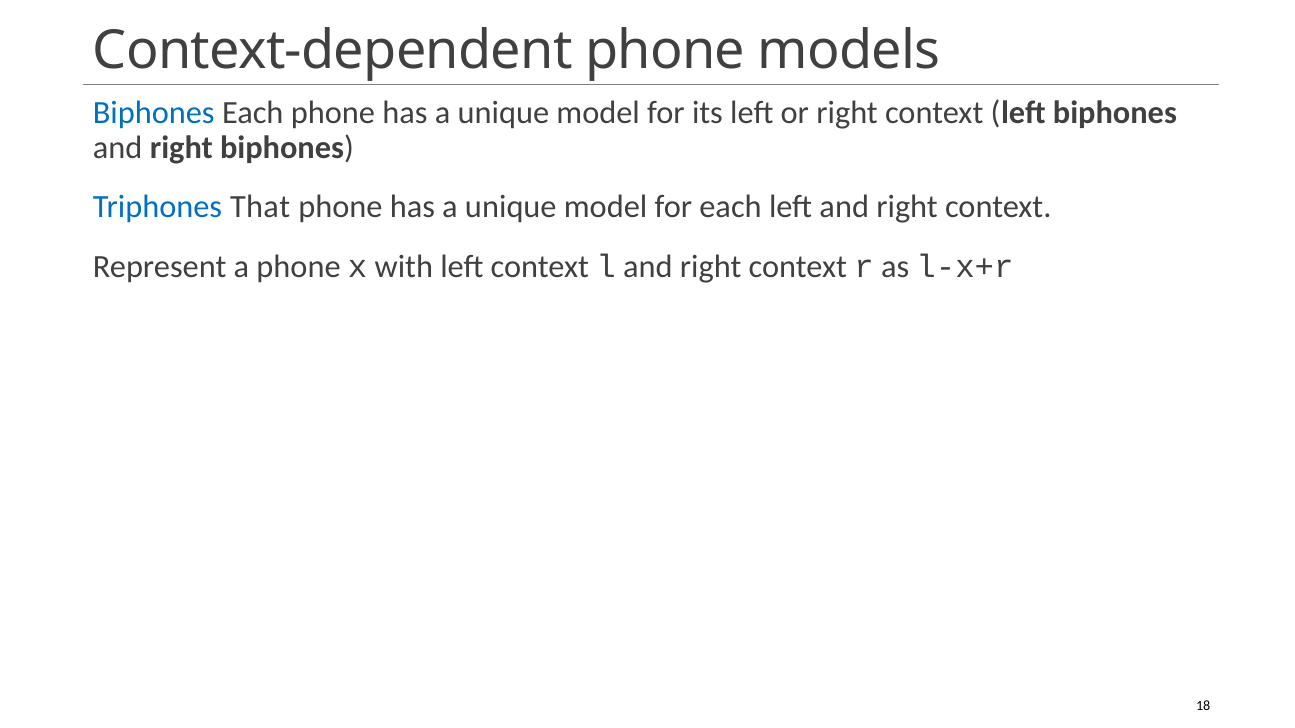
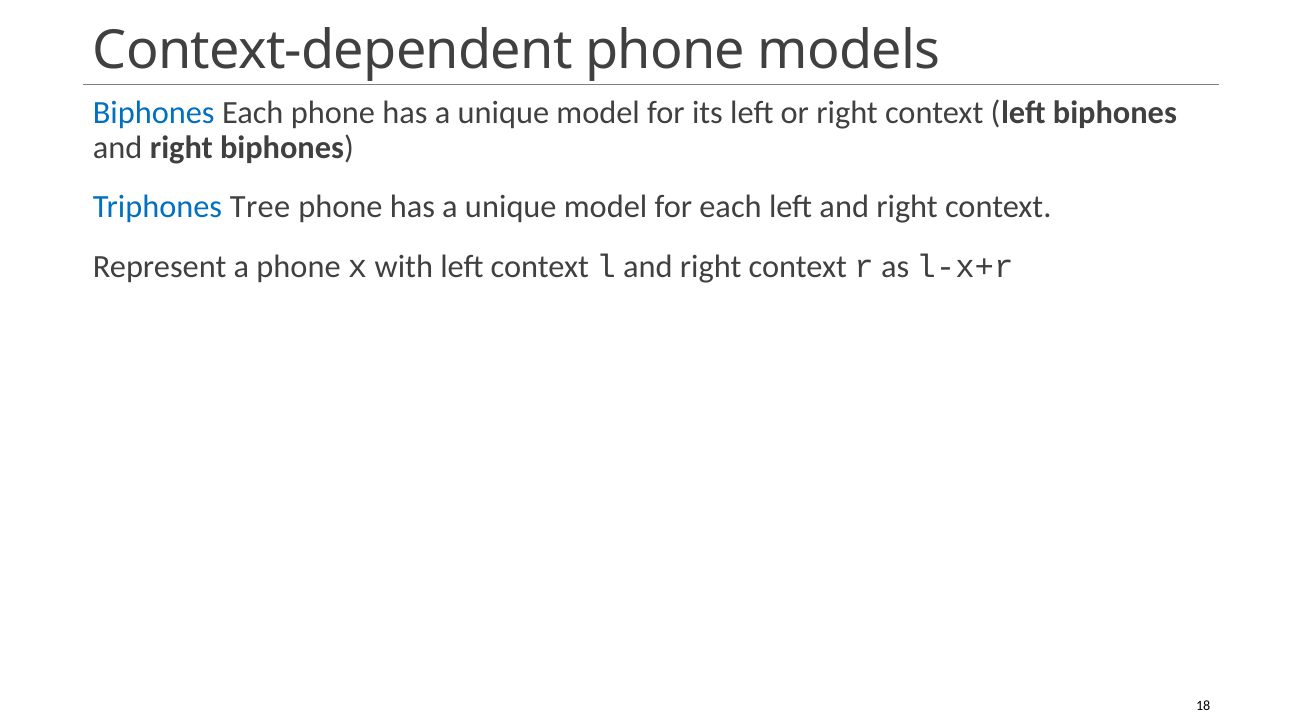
That: That -> Tree (260, 207)
